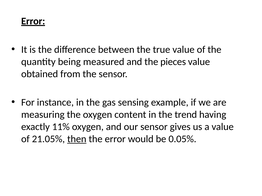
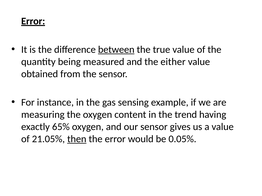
between underline: none -> present (116, 50)
pieces: pieces -> either (173, 62)
11%: 11% -> 65% (61, 127)
